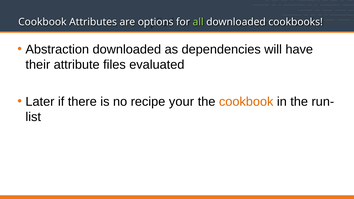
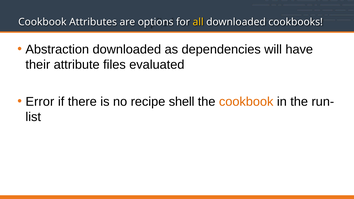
all colour: light green -> yellow (198, 22)
Later: Later -> Error (40, 102)
your: your -> shell (182, 102)
